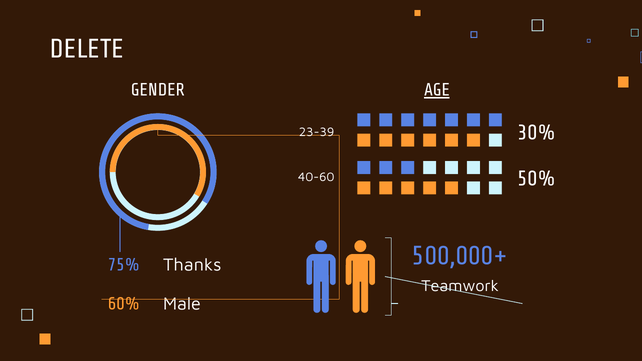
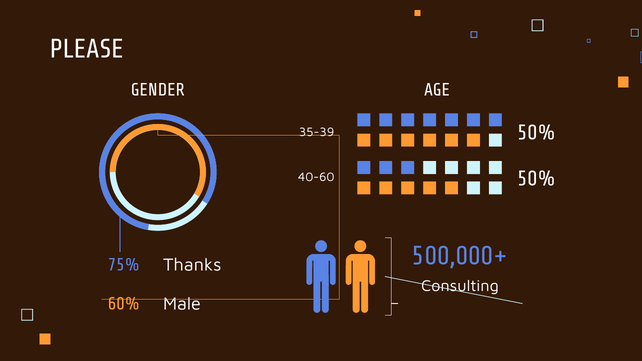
DELETE: DELETE -> PLEASE (87, 49)
AGE underline: present -> none (437, 90)
30%: 30% -> 50% (536, 133)
23-39: 23-39 -> 35-39 (317, 132)
Teamwork: Teamwork -> Consulting (460, 286)
